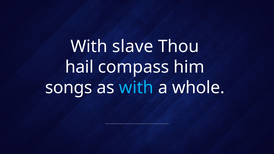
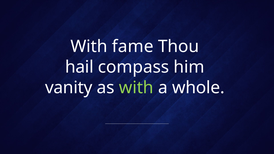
slave: slave -> fame (133, 47)
songs: songs -> vanity (69, 88)
with colour: light blue -> light green (136, 88)
